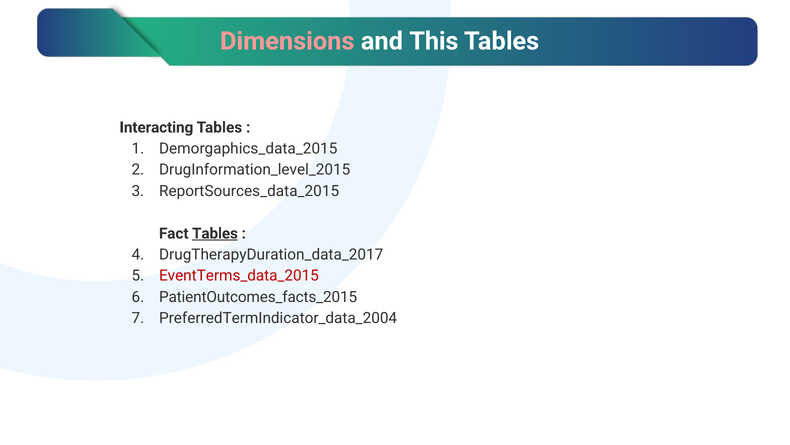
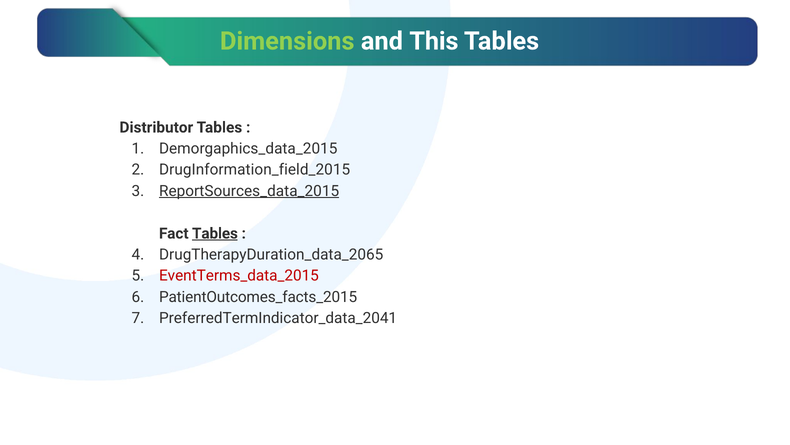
Dimensions colour: pink -> light green (287, 41)
Interacting: Interacting -> Distributor (156, 127)
DrugInformation_level_2015: DrugInformation_level_2015 -> DrugInformation_field_2015 (255, 170)
ReportSources_data_2015 underline: none -> present (249, 191)
DrugTherapyDuration_data_2017: DrugTherapyDuration_data_2017 -> DrugTherapyDuration_data_2065 (271, 254)
PreferredTermIndicator_data_2004: PreferredTermIndicator_data_2004 -> PreferredTermIndicator_data_2041 (278, 318)
